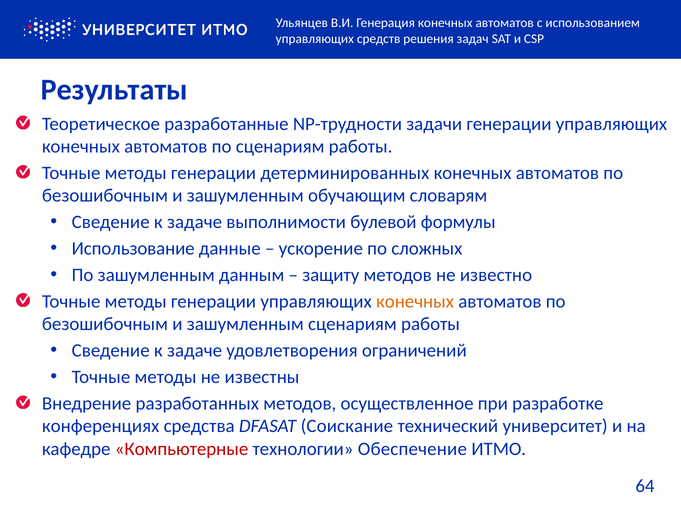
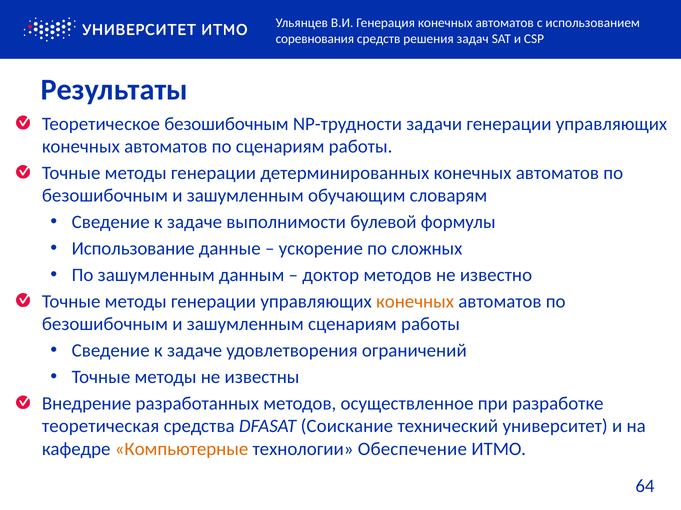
управляющих: управляющих -> соревнования (315, 39)
Теоретическое разработанные: разработанные -> безошибочным (226, 124)
защиту: защиту -> доктор (331, 275)
конференциях: конференциях -> теоретическая (101, 427)
Компьютерные colour: red -> orange (182, 450)
